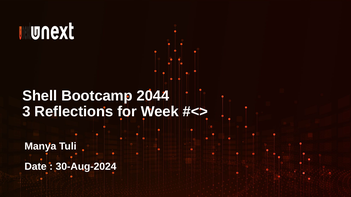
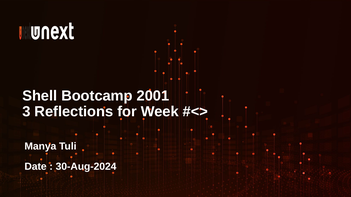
2044: 2044 -> 2001 (153, 96)
